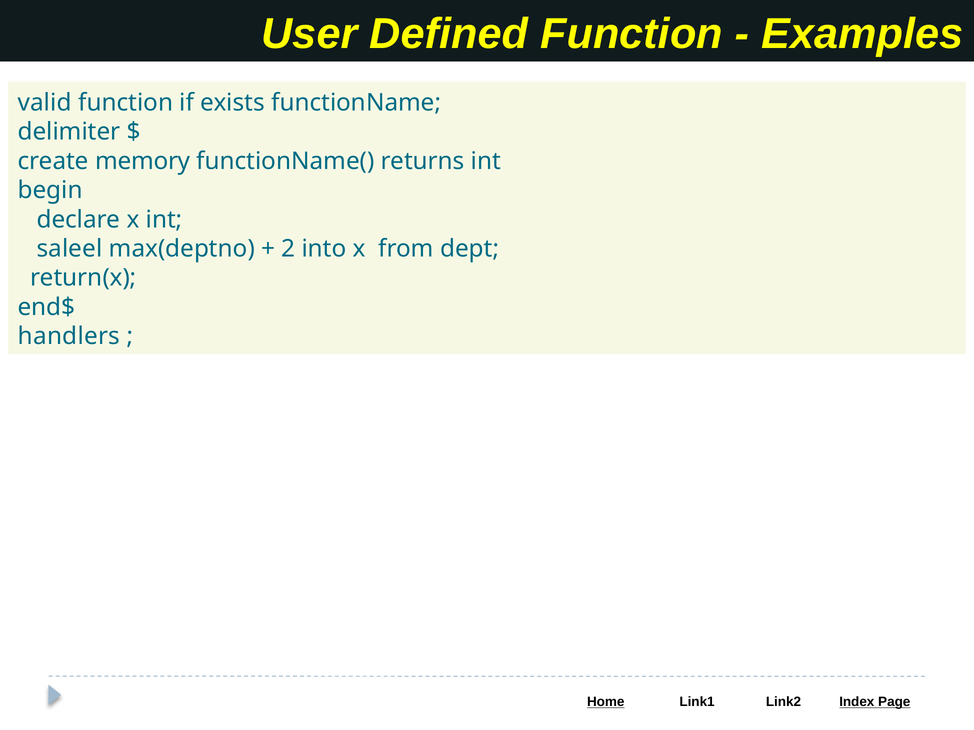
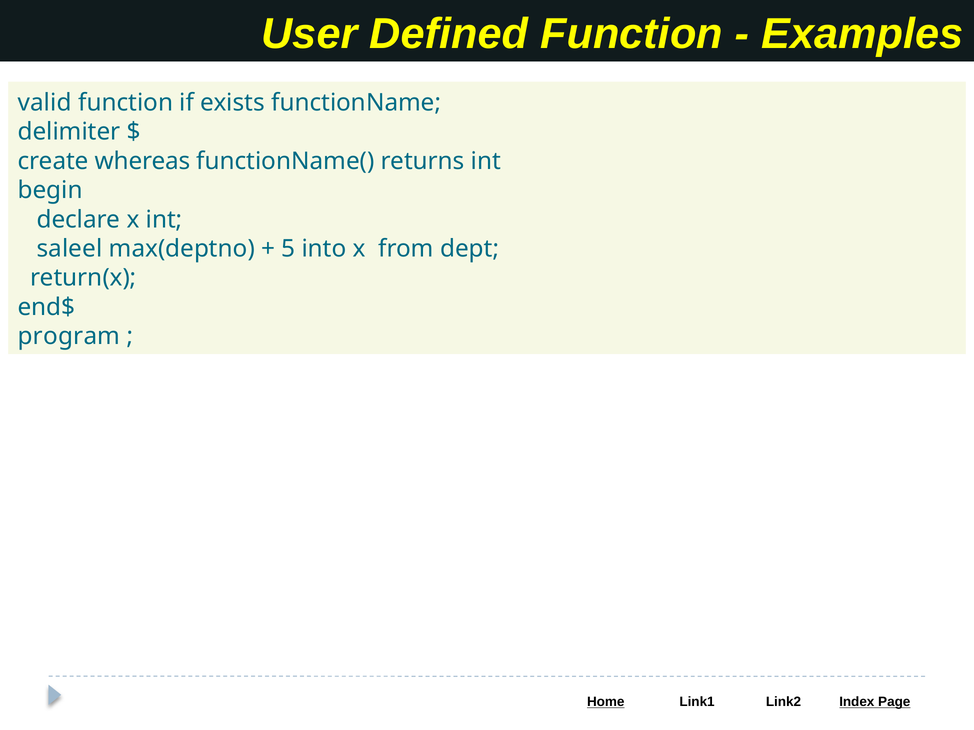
memory: memory -> whereas (143, 161)
2: 2 -> 5 (288, 249)
handlers: handlers -> program (69, 337)
